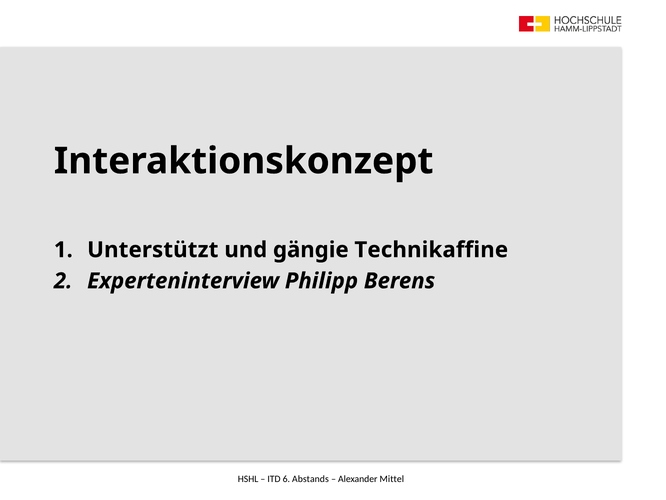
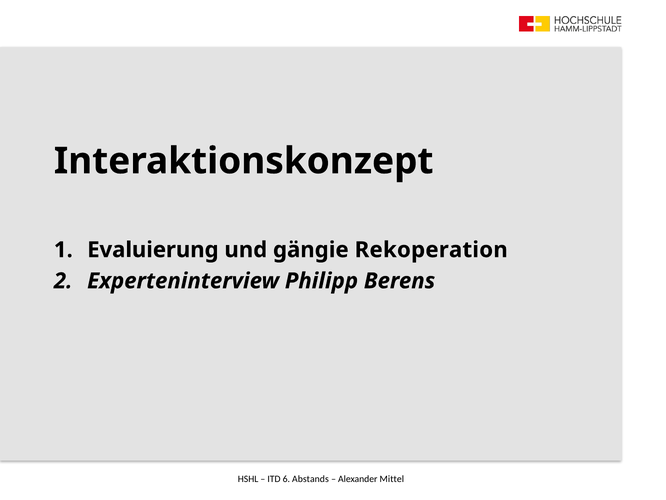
Unterstützt: Unterstützt -> Evaluierung (153, 250)
Technikaffine: Technikaffine -> Rekoperation (431, 250)
